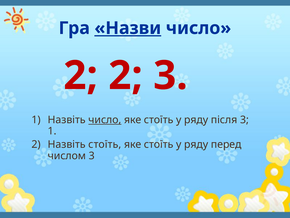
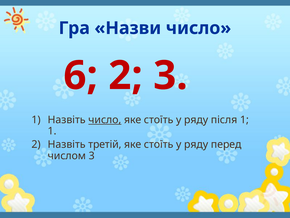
Назви underline: present -> none (128, 28)
2: 2 -> 6 (81, 76)
після 3: 3 -> 1 (244, 119)
Назвіть стоїть: стоїть -> третій (105, 144)
